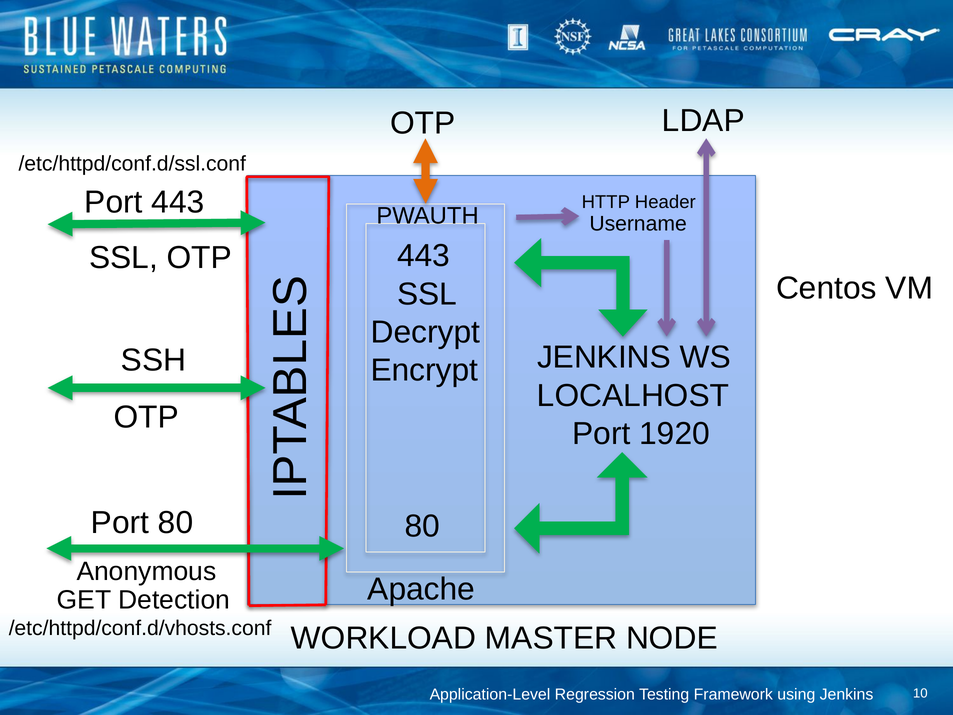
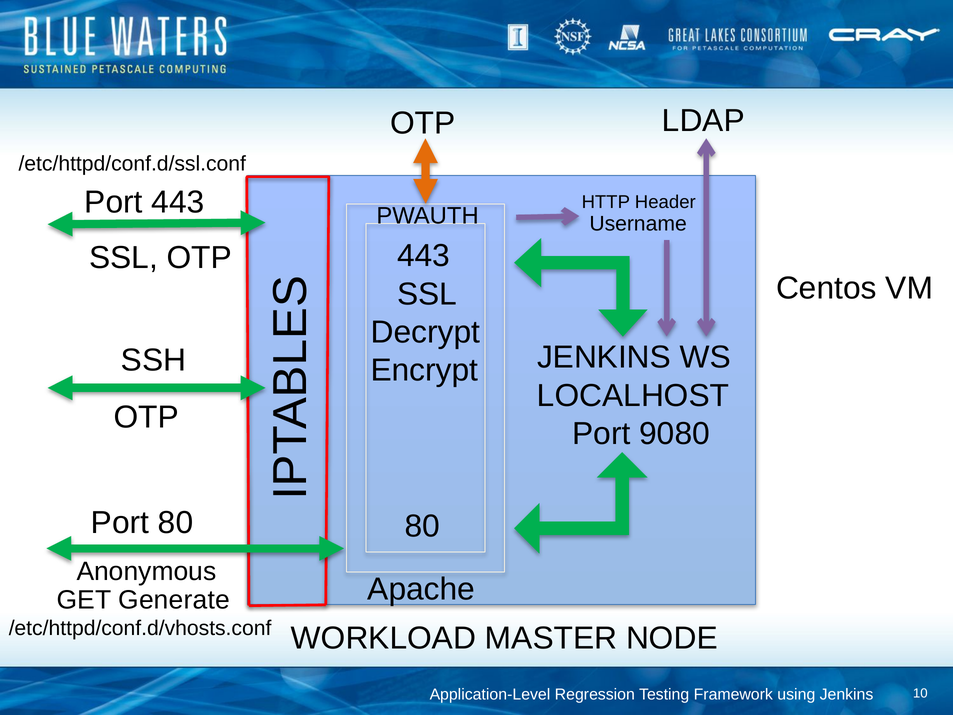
1920: 1920 -> 9080 (675, 434)
Detection: Detection -> Generate (174, 600)
